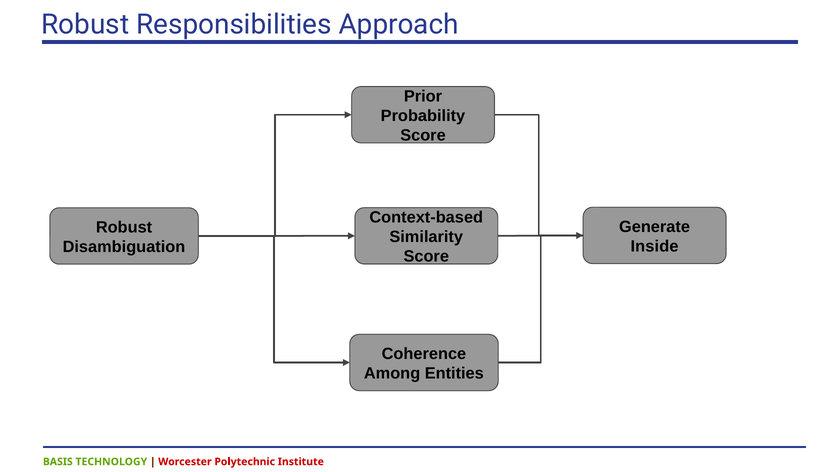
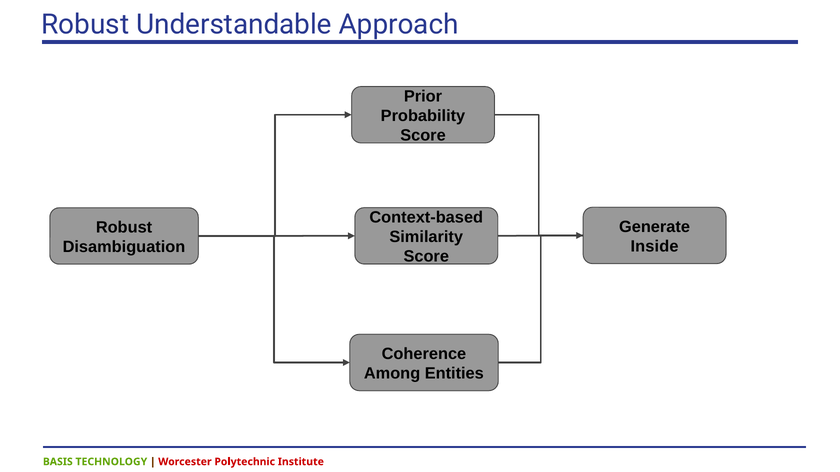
Responsibilities: Responsibilities -> Understandable (234, 25)
